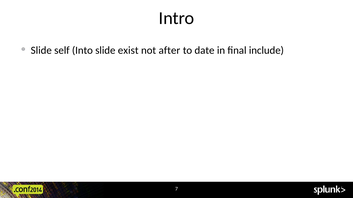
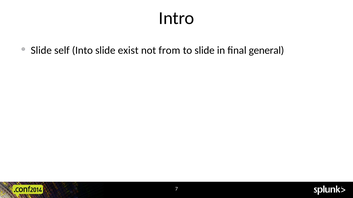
after: after -> from (169, 51)
to date: date -> slide (205, 51)
include: include -> general (266, 51)
